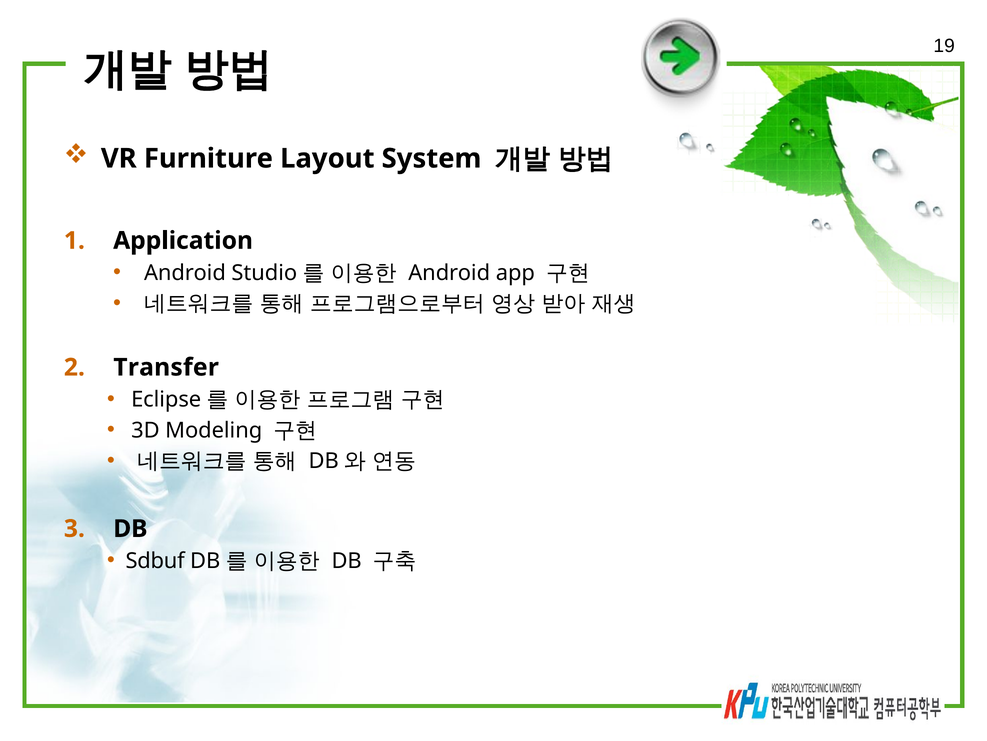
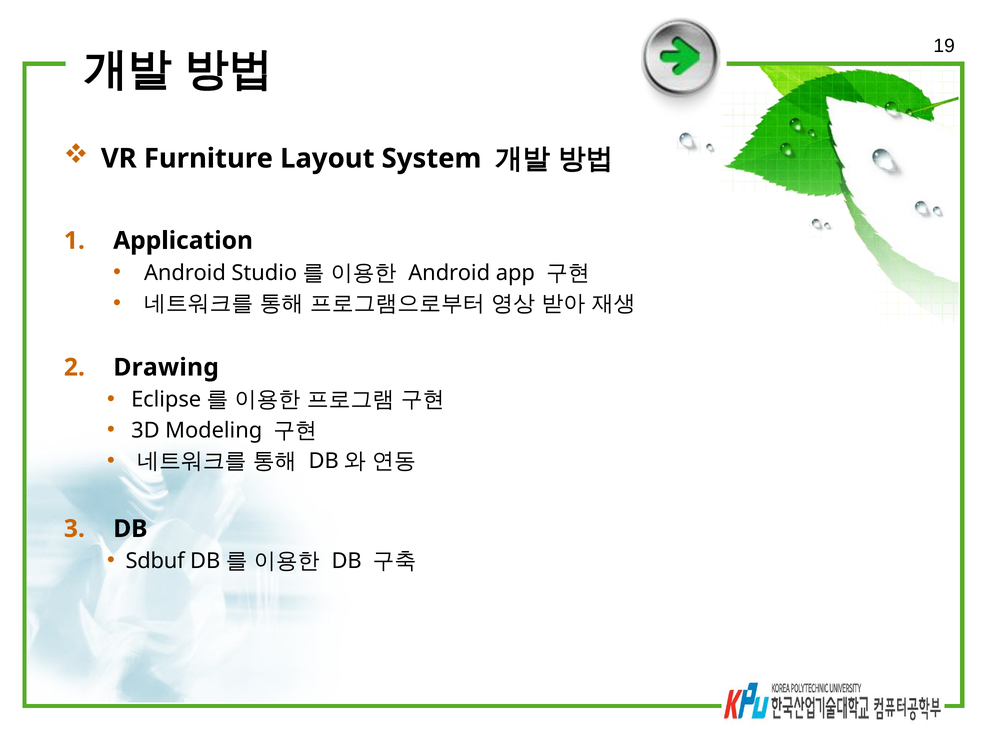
Transfer: Transfer -> Drawing (166, 367)
